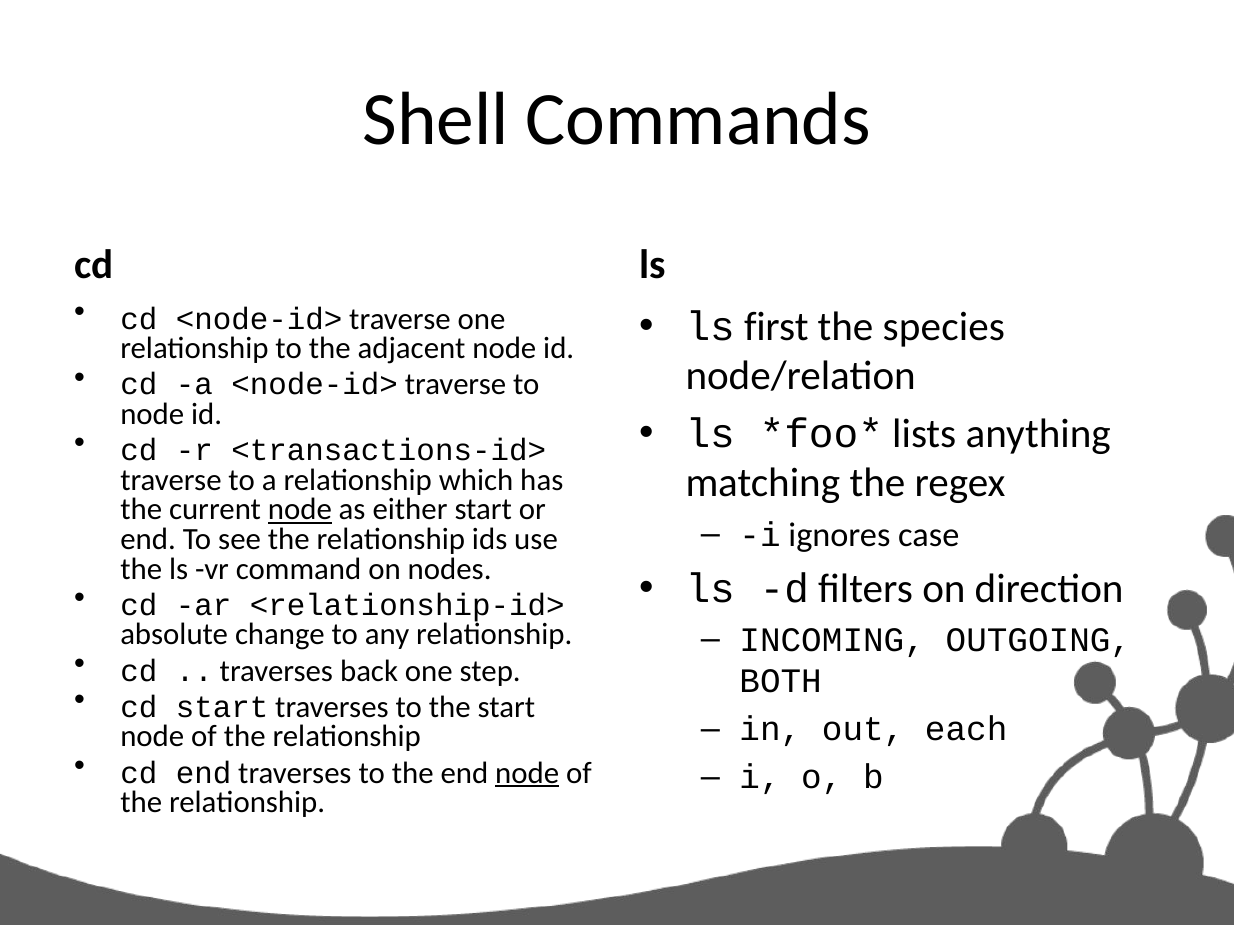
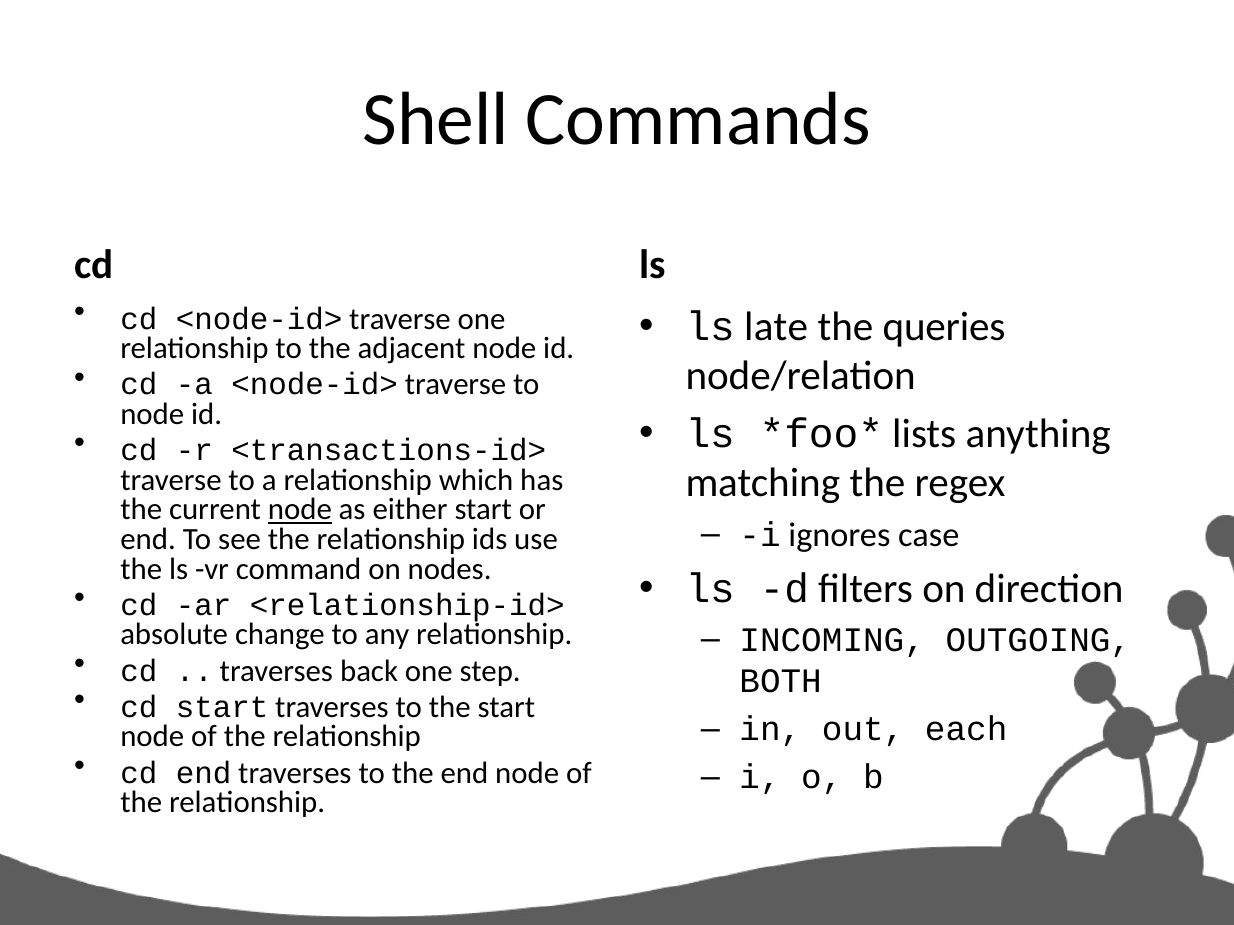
first: first -> late (776, 327)
species: species -> queries (944, 327)
node underline: present -> none (527, 773)
